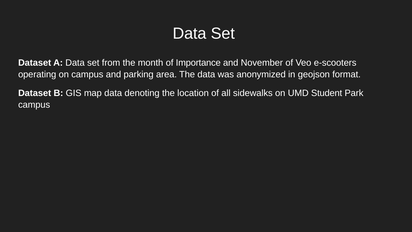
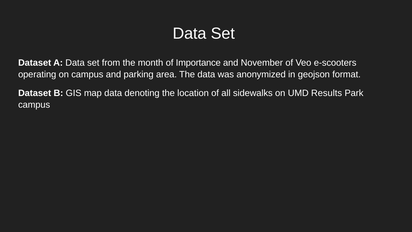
Student: Student -> Results (327, 93)
